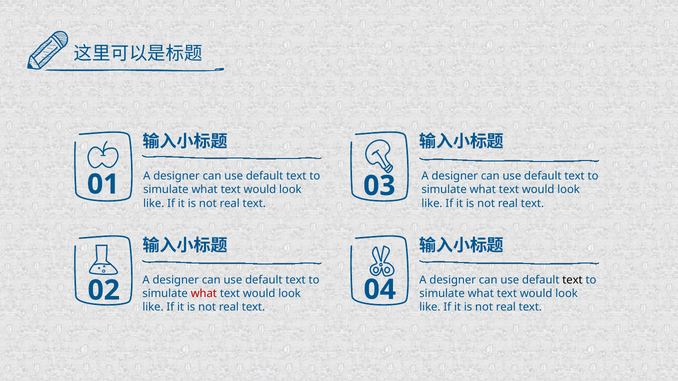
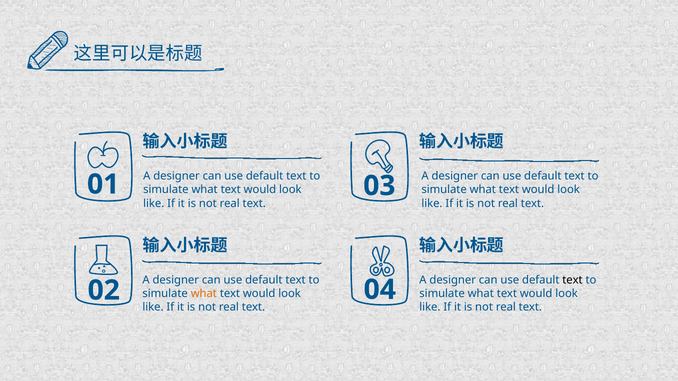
what colour: red -> orange (204, 294)
